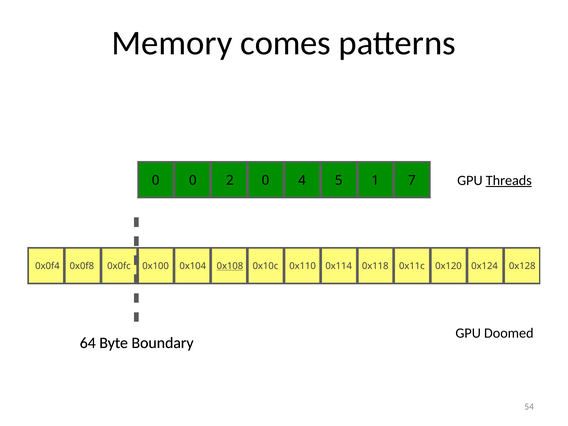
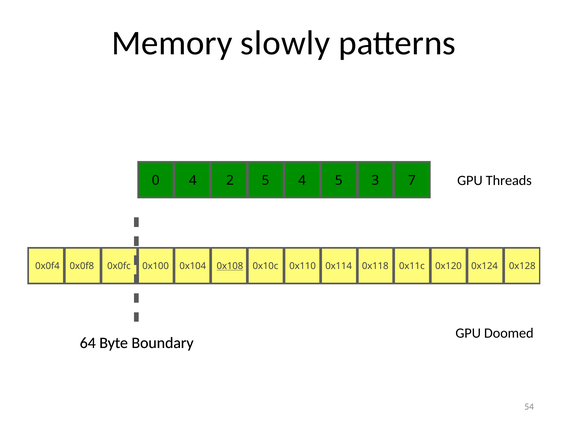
comes: comes -> slowly (285, 43)
0 0: 0 -> 4 (193, 180)
2 0: 0 -> 5 (265, 180)
1: 1 -> 3 (375, 180)
Threads underline: present -> none (509, 180)
